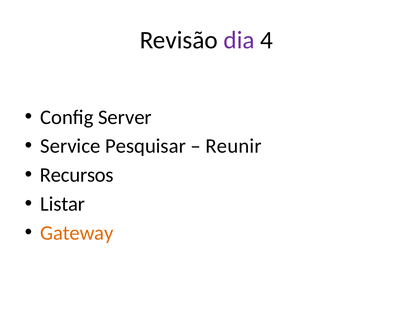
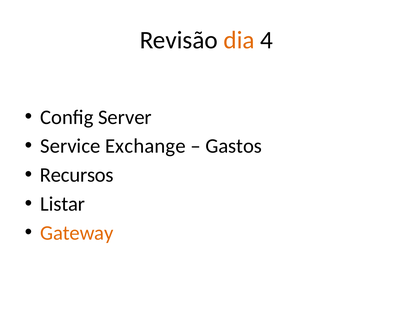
dia colour: purple -> orange (239, 40)
Pesquisar: Pesquisar -> Exchange (145, 146)
Reunir: Reunir -> Gastos (234, 146)
